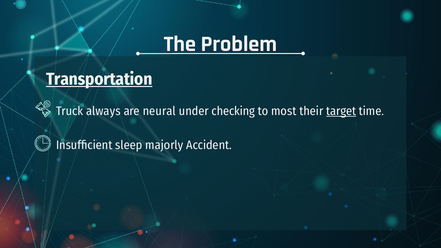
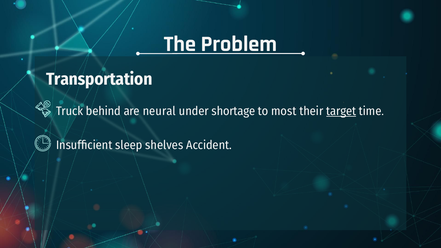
Transportation underline: present -> none (99, 79)
always: always -> behind (103, 111)
checking: checking -> shortage (233, 111)
majorly: majorly -> shelves (164, 145)
